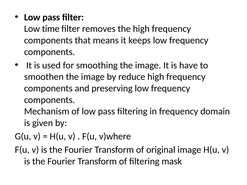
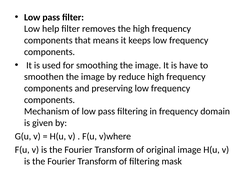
time: time -> help (51, 29)
